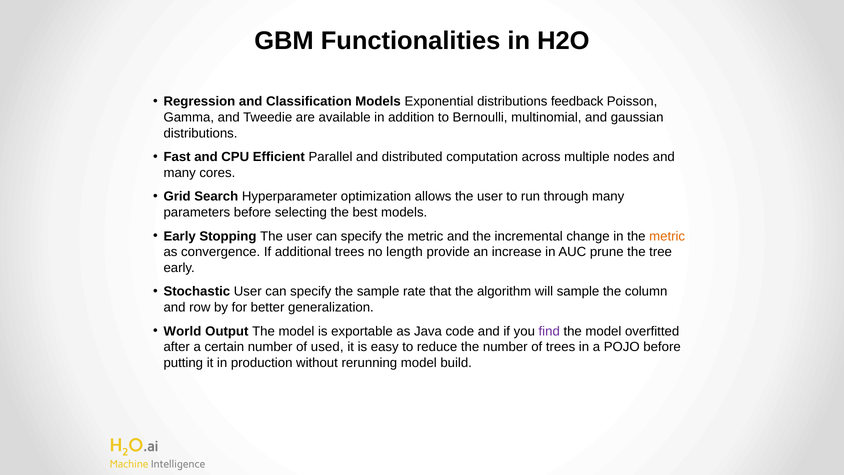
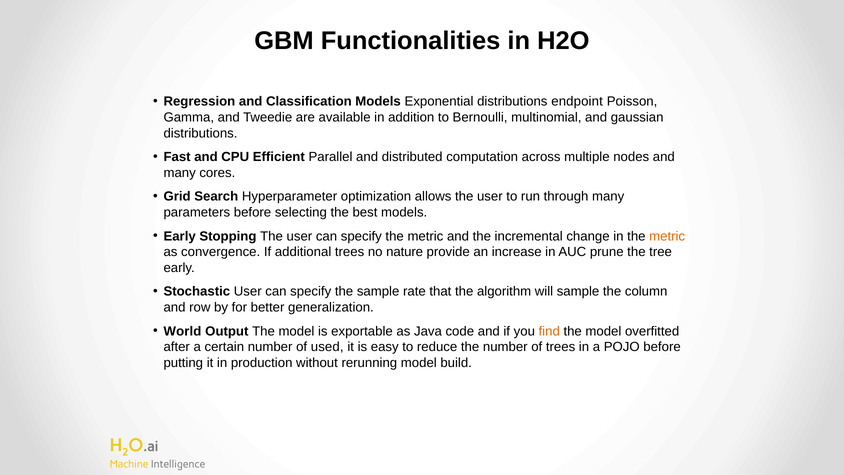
feedback: feedback -> endpoint (577, 102)
length: length -> nature (405, 252)
find colour: purple -> orange (549, 331)
